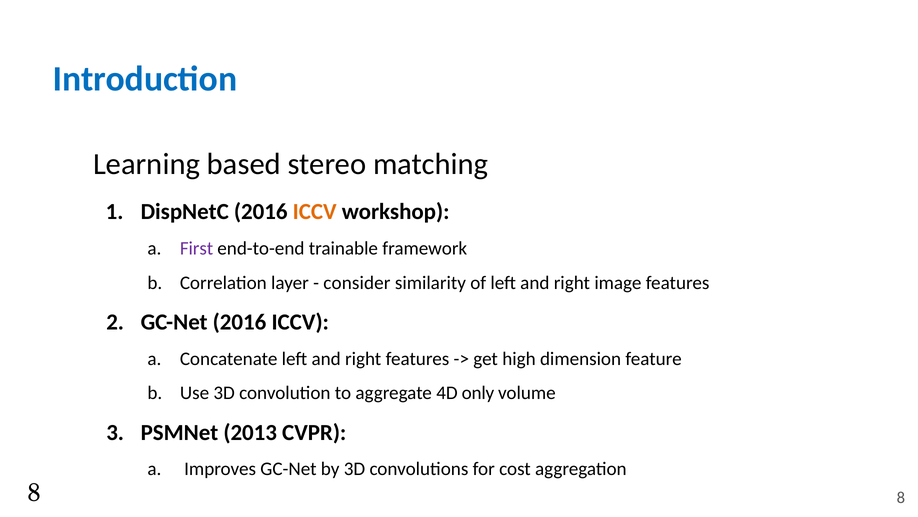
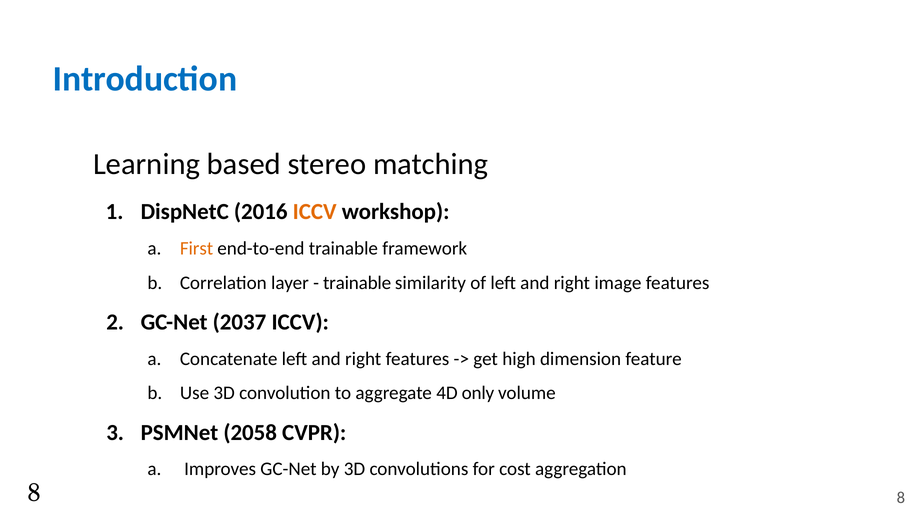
First colour: purple -> orange (197, 248)
consider: consider -> trainable (357, 283)
GC-Net 2016: 2016 -> 2037 (240, 322)
2013: 2013 -> 2058 (250, 432)
